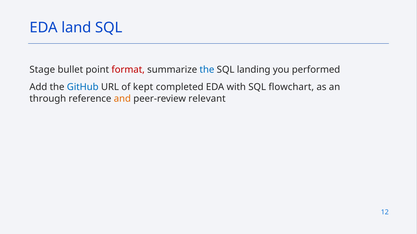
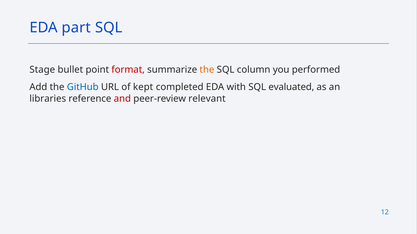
land: land -> part (76, 28)
the colour: blue -> orange (207, 70)
landing: landing -> column (254, 70)
flowchart: flowchart -> evaluated (291, 87)
through: through -> libraries (48, 99)
and colour: orange -> red (122, 99)
